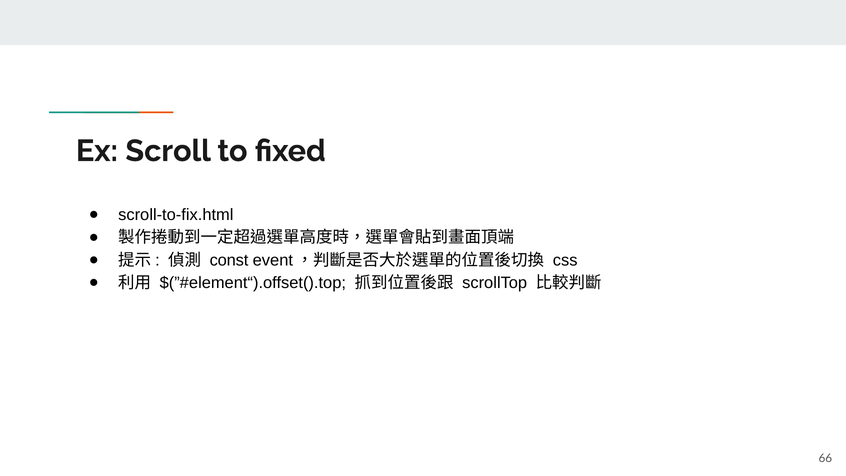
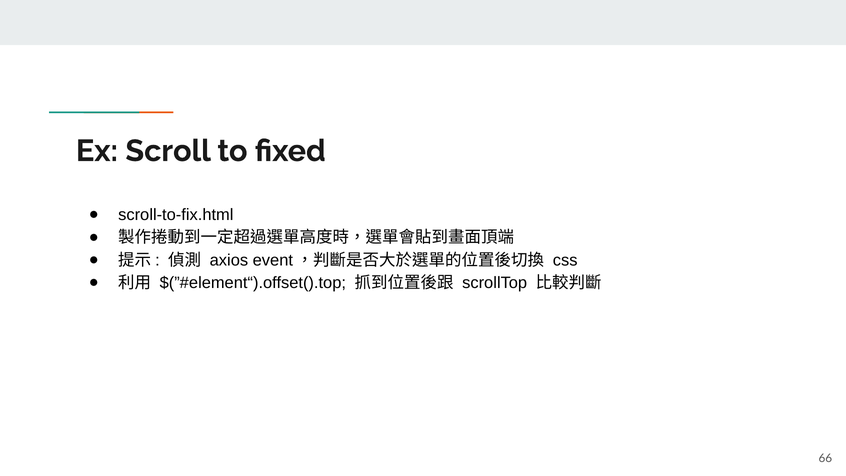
const: const -> axios (229, 260)
